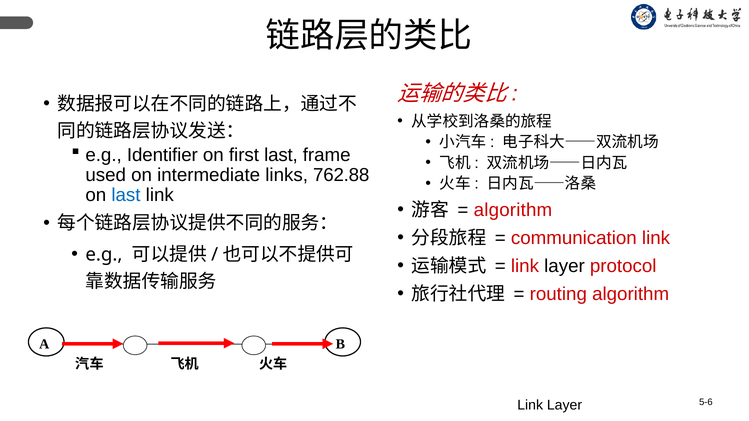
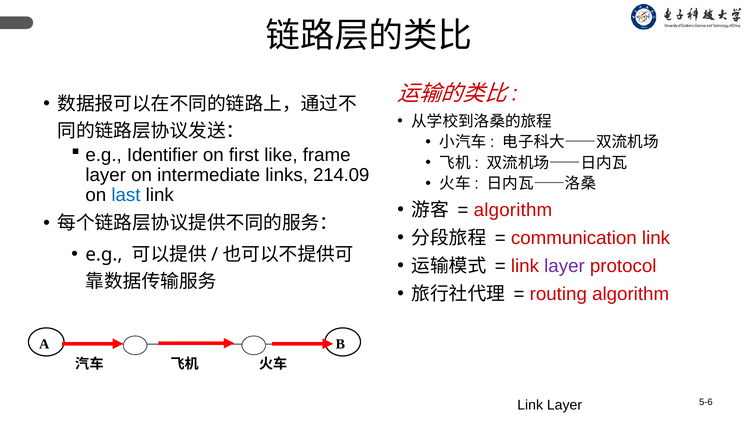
first last: last -> like (281, 155)
used: used -> layer (106, 175)
762.88: 762.88 -> 214.09 (341, 175)
layer colour: black -> purple (564, 266)
